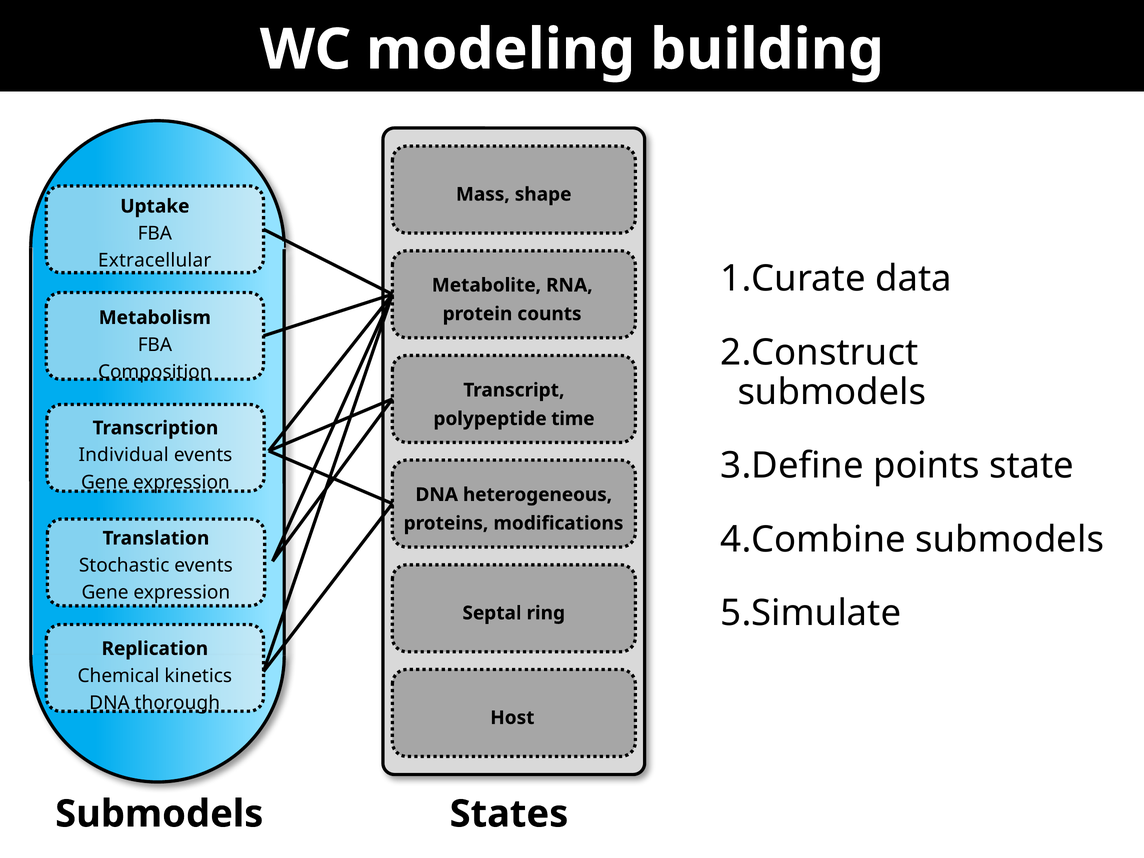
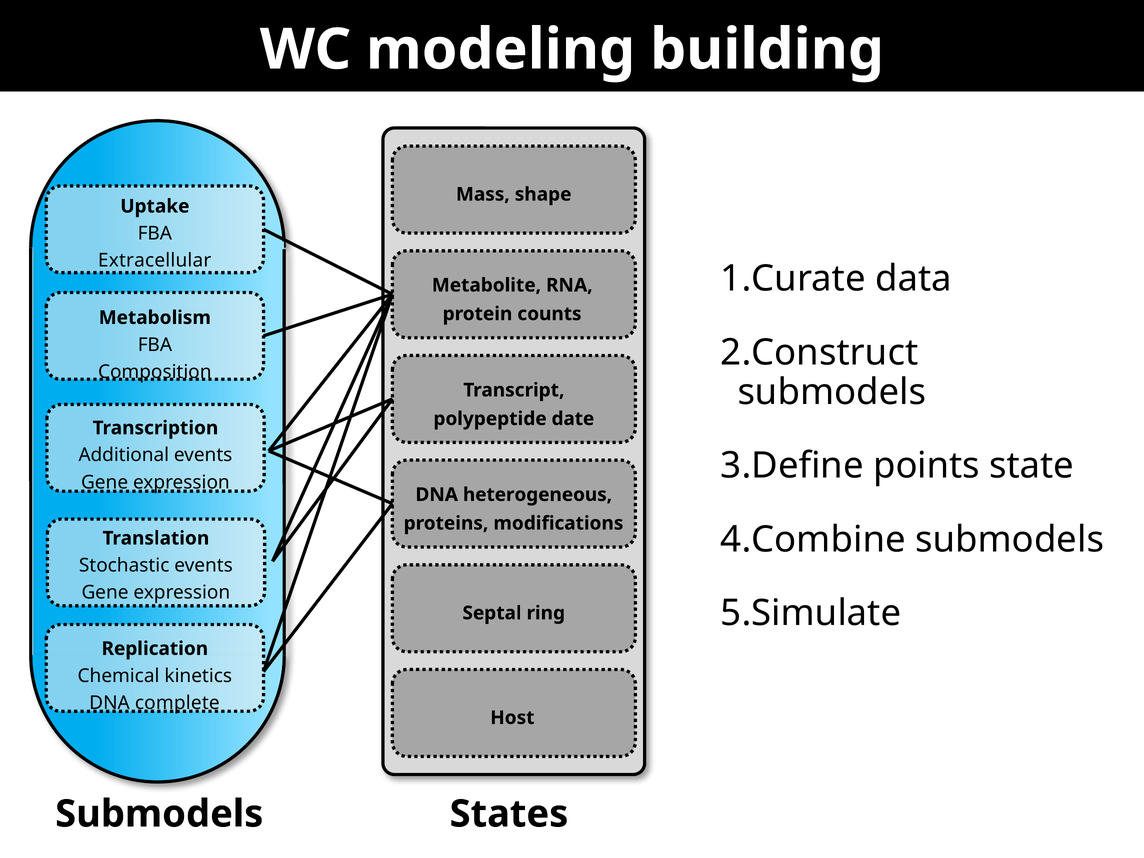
time: time -> date (573, 419)
Individual: Individual -> Additional (124, 455)
thorough: thorough -> complete (177, 703)
